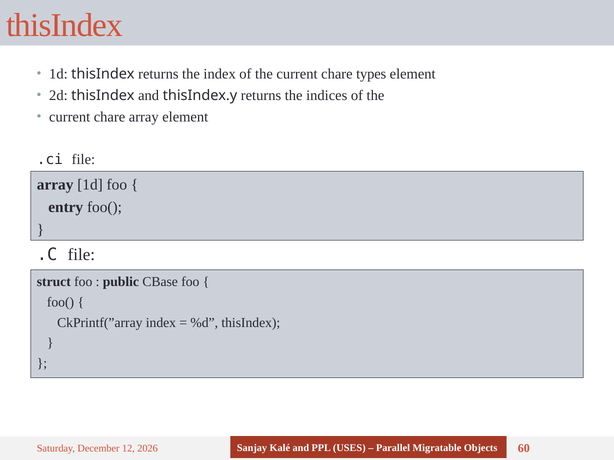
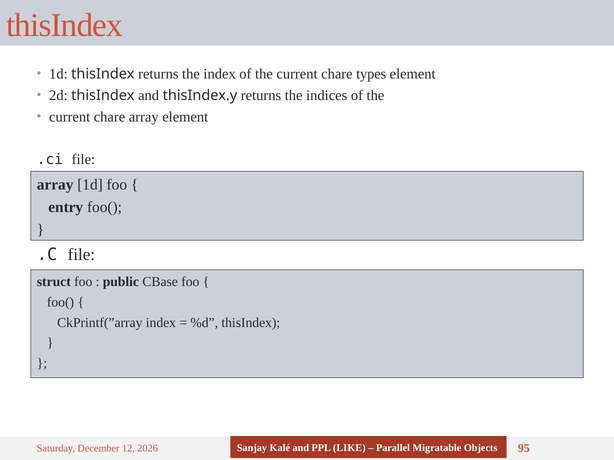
USES: USES -> LIKE (349, 448)
60: 60 -> 95 (524, 449)
